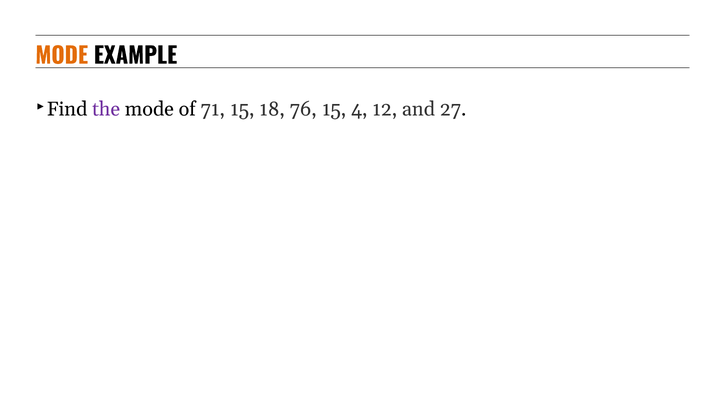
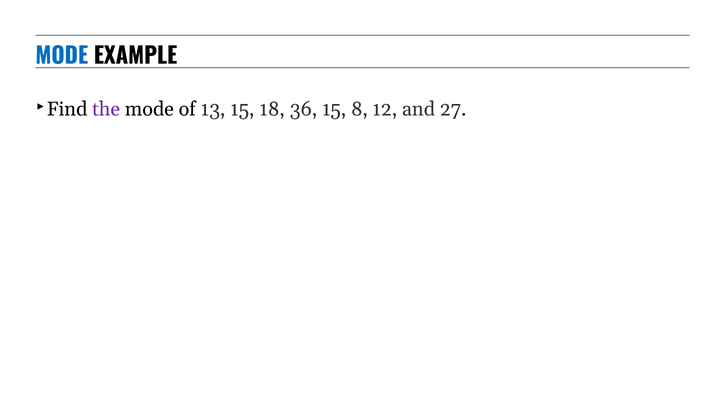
MODE colour: orange -> blue (62, 56)
71: 71 -> 13 (213, 109)
76: 76 -> 36 (303, 109)
4: 4 -> 8 (359, 109)
